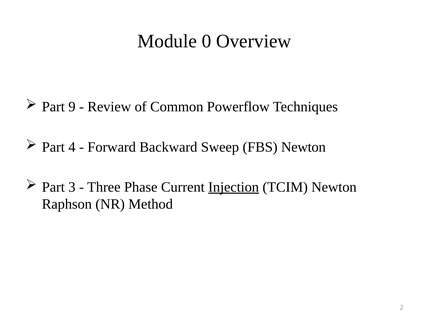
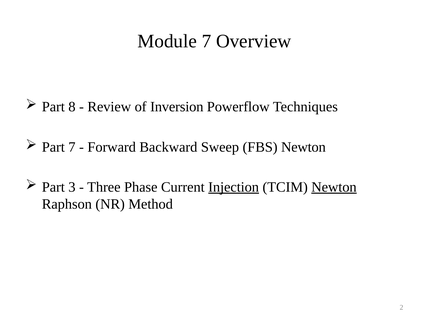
Module 0: 0 -> 7 (206, 41)
9: 9 -> 8 (72, 107)
Common: Common -> Inversion (177, 107)
Part 4: 4 -> 7 (72, 147)
Newton underline: none -> present (334, 187)
